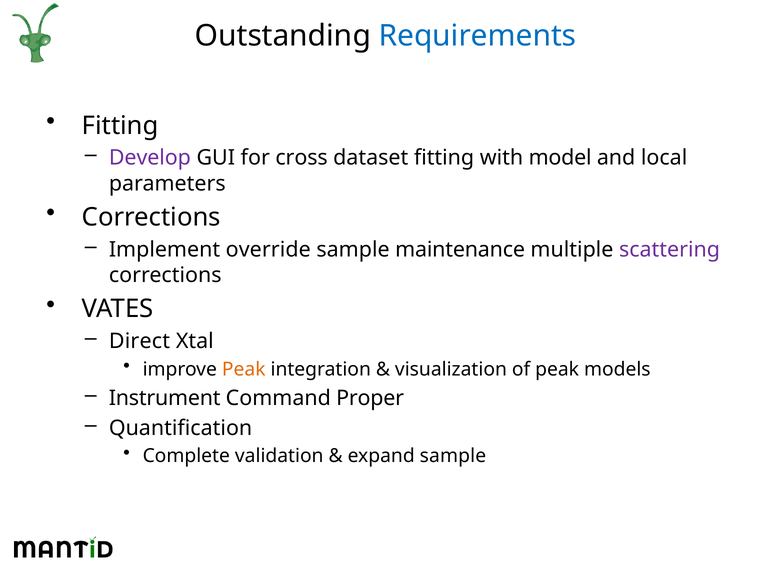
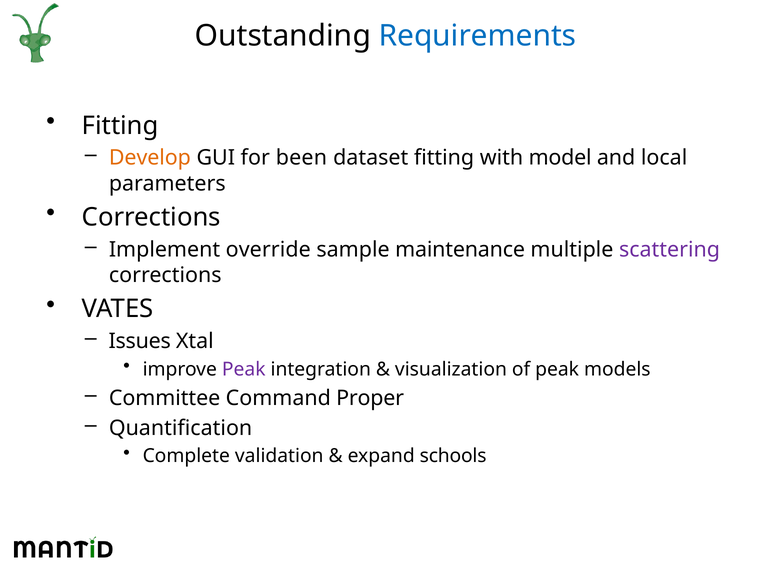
Develop colour: purple -> orange (150, 158)
cross: cross -> been (301, 158)
Direct: Direct -> Issues (140, 341)
Peak colour: orange -> purple (244, 369)
Instrument: Instrument -> Committee (165, 398)
expand sample: sample -> schools (453, 456)
